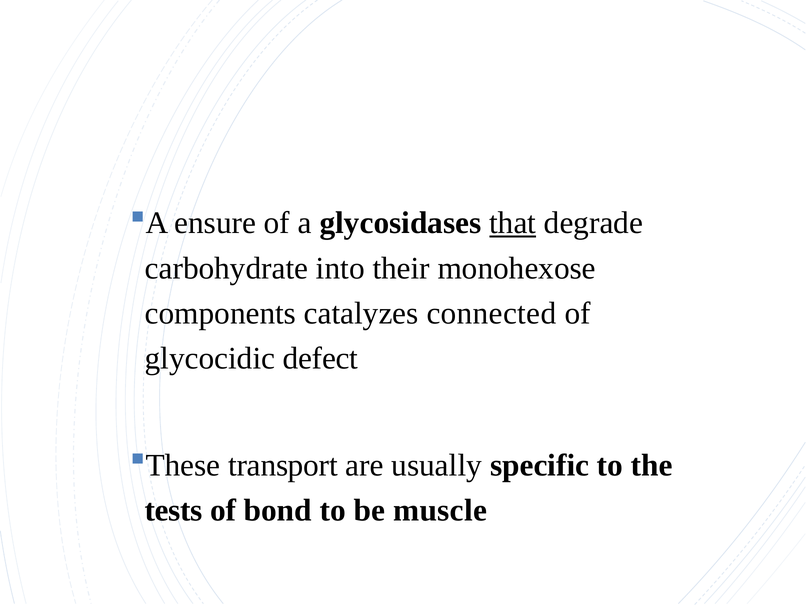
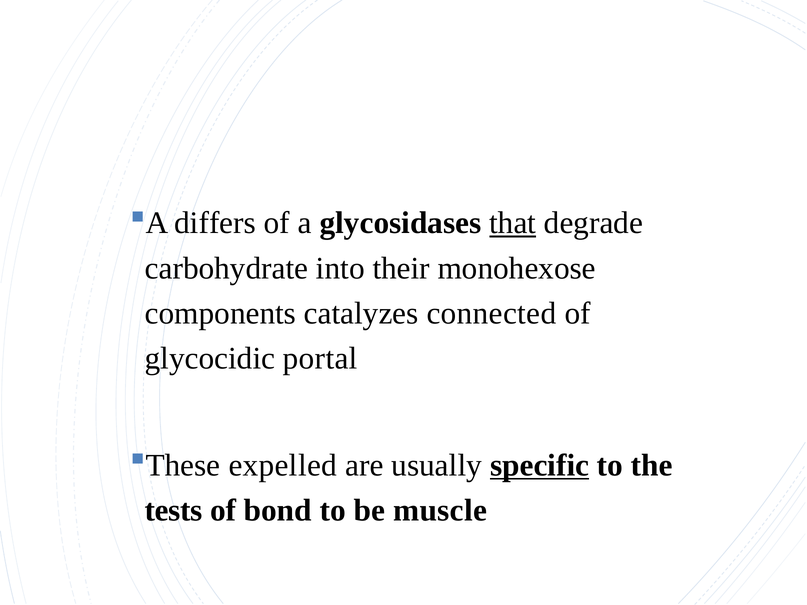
ensure: ensure -> differs (215, 223)
defect: defect -> portal (320, 358)
transport: transport -> expelled (283, 465)
specific underline: none -> present (540, 465)
